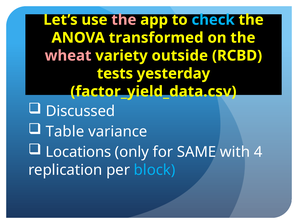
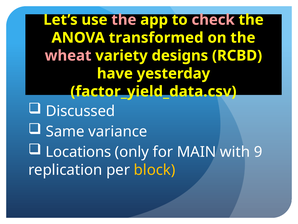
check colour: light blue -> pink (213, 20)
outside: outside -> designs (180, 56)
tests: tests -> have (115, 73)
Table: Table -> Same (65, 131)
SAME: SAME -> MAIN (197, 152)
4: 4 -> 9 (258, 152)
block colour: light blue -> yellow (155, 170)
